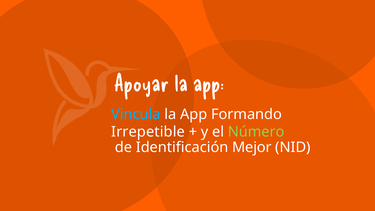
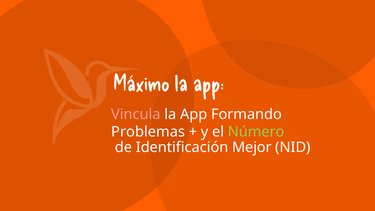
Apoyar: Apoyar -> Máximo (142, 84)
Vincula colour: light blue -> pink (136, 114)
Irrepetible: Irrepetible -> Problemas (148, 132)
